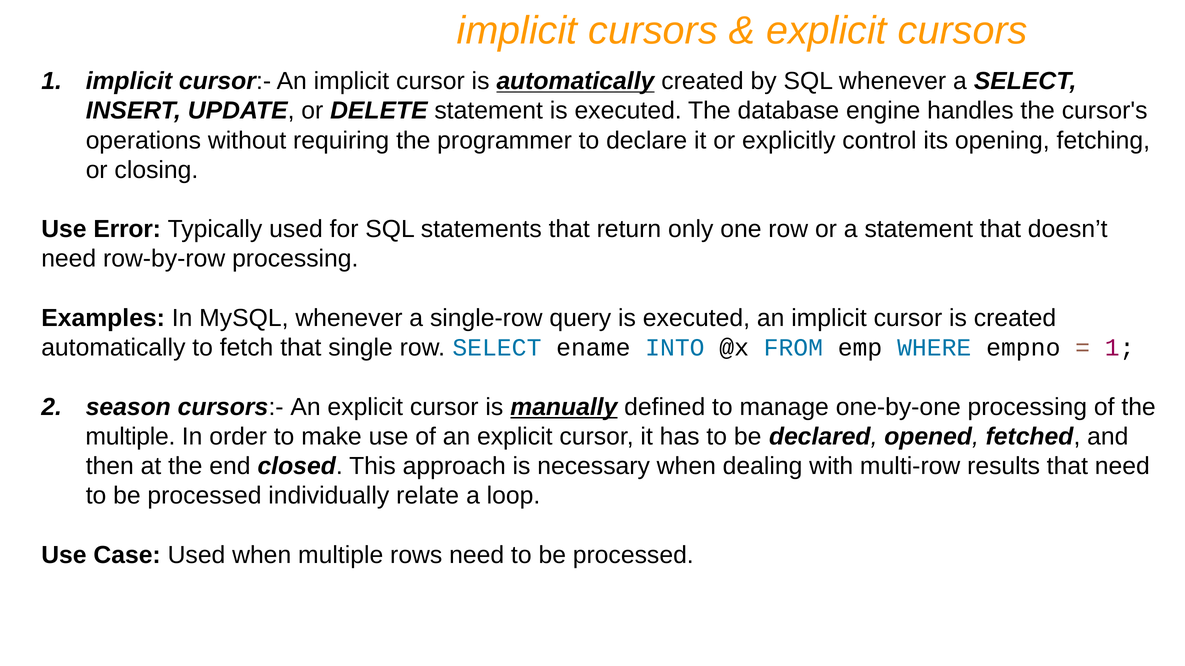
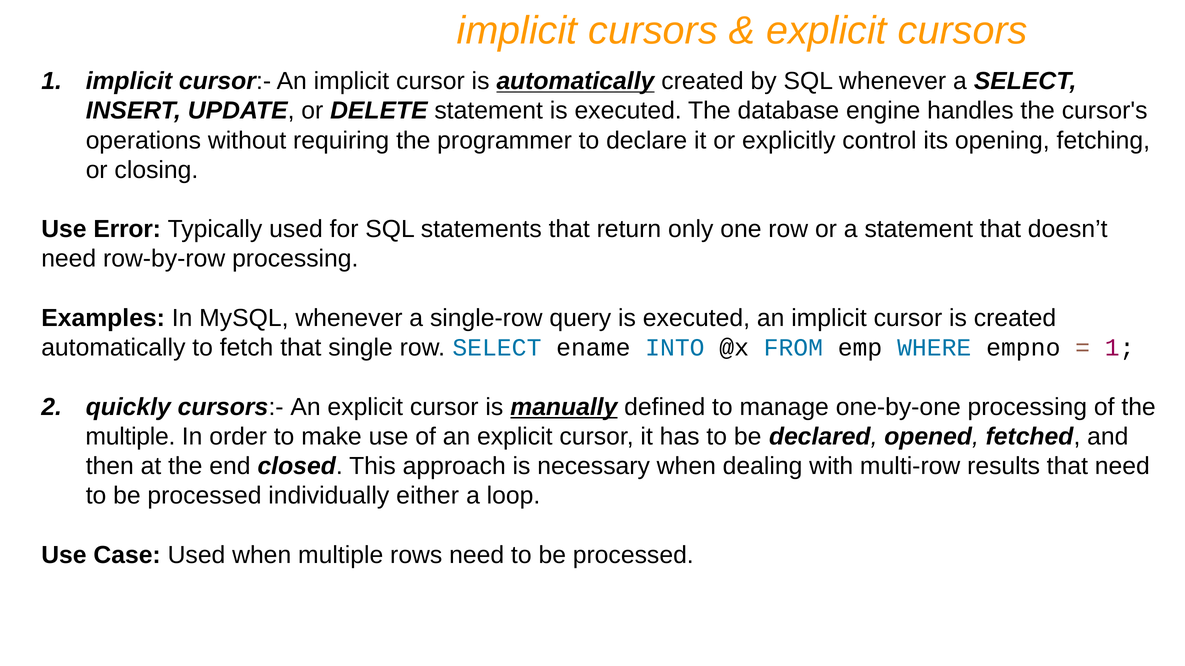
season: season -> quickly (128, 407)
relate: relate -> either (428, 496)
